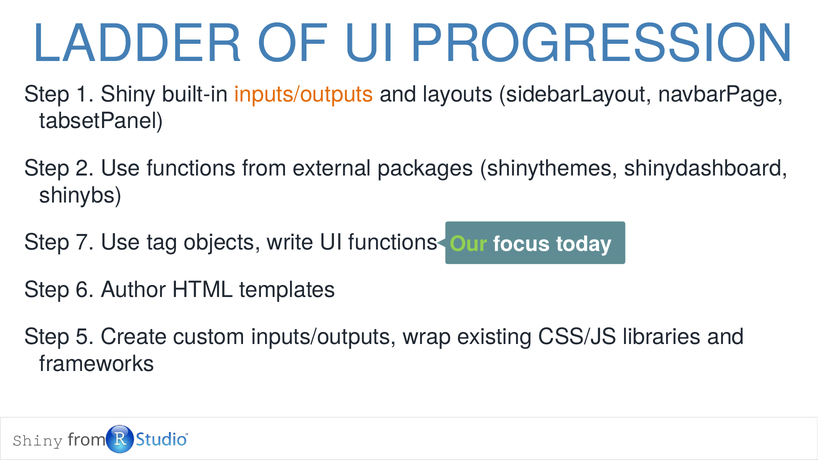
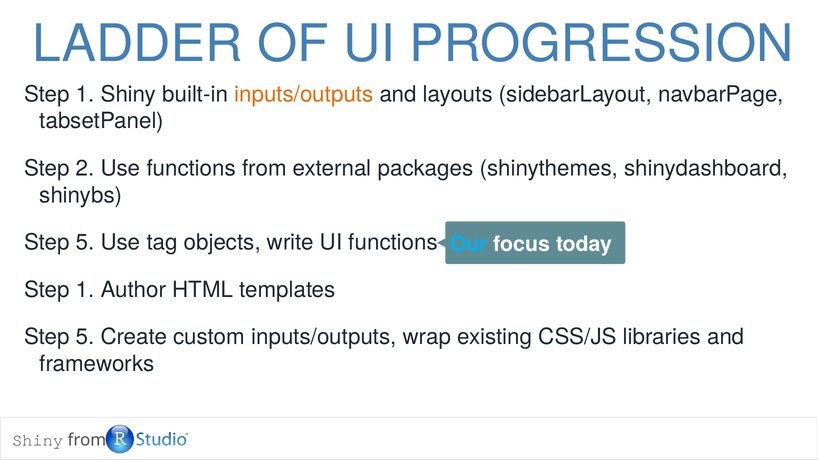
7: 7 -> 5 (85, 243)
Our colour: light green -> light blue (469, 244)
6: 6 -> 1 (85, 290)
